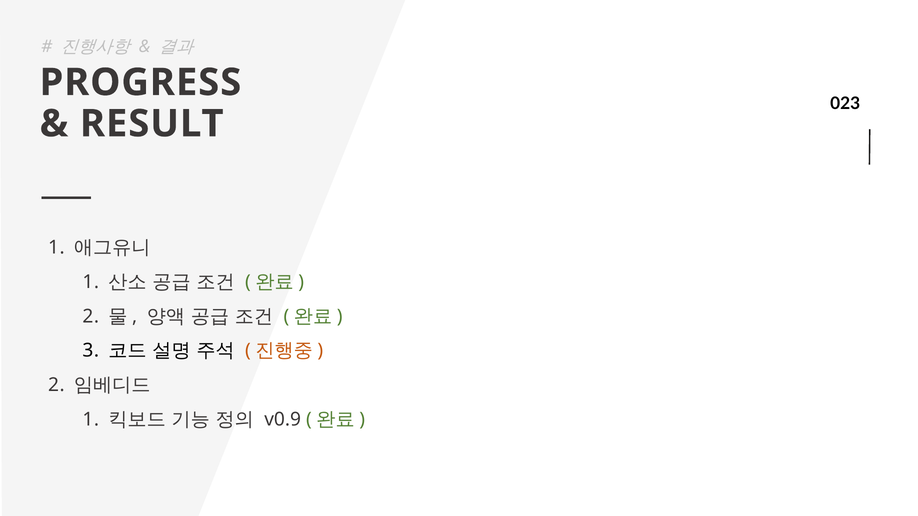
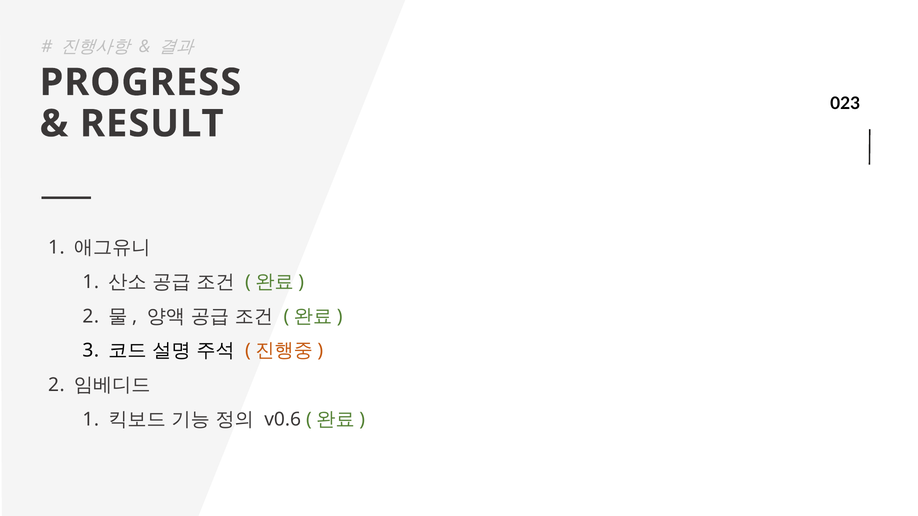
v0.9: v0.9 -> v0.6 (283, 420)
